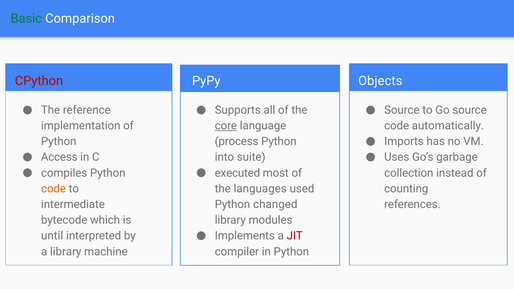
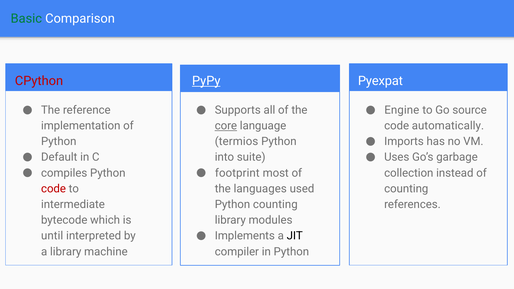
PyPy underline: none -> present (206, 81)
Objects: Objects -> Pyexpat (380, 81)
Source: Source -> Engine (402, 110)
process: process -> termios (237, 142)
Access: Access -> Default (59, 157)
executed: executed -> footprint (237, 173)
code colour: orange -> red (54, 189)
Python changed: changed -> counting (275, 205)
JIT colour: red -> black (295, 236)
